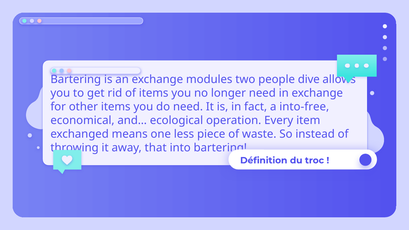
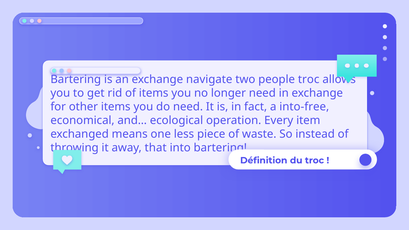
modules: modules -> navigate (209, 80)
people dive: dive -> troc (309, 80)
